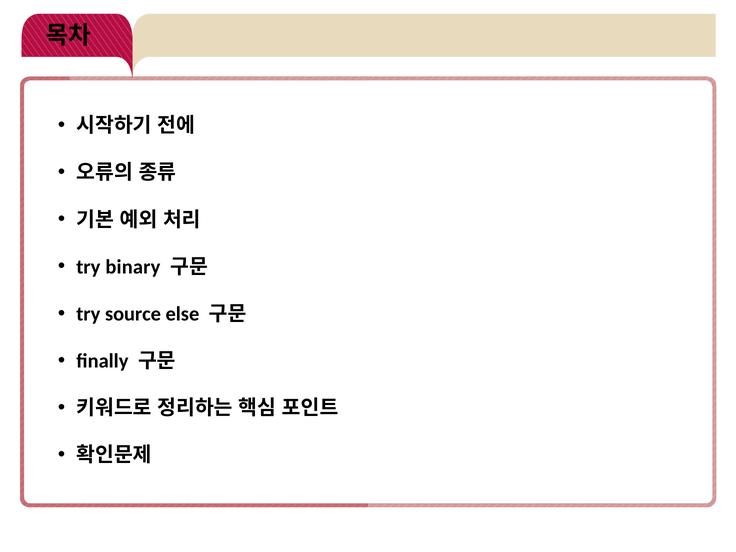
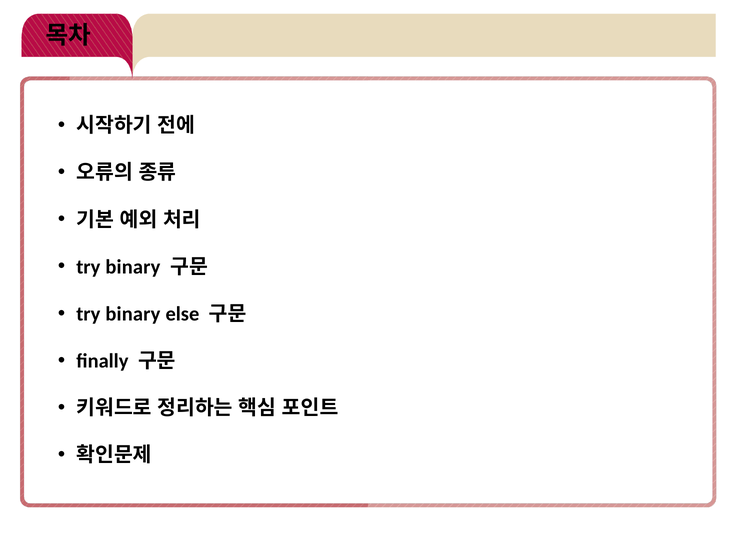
source: source -> binary (133, 314)
